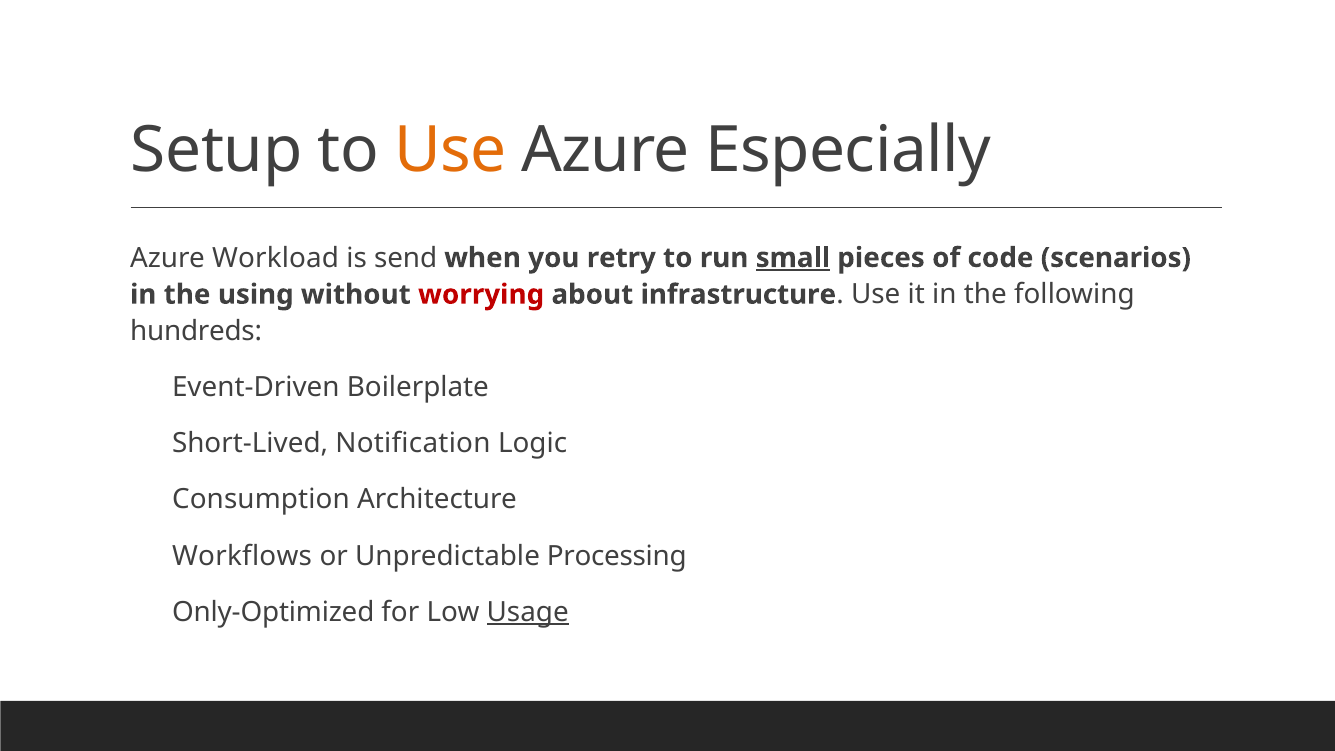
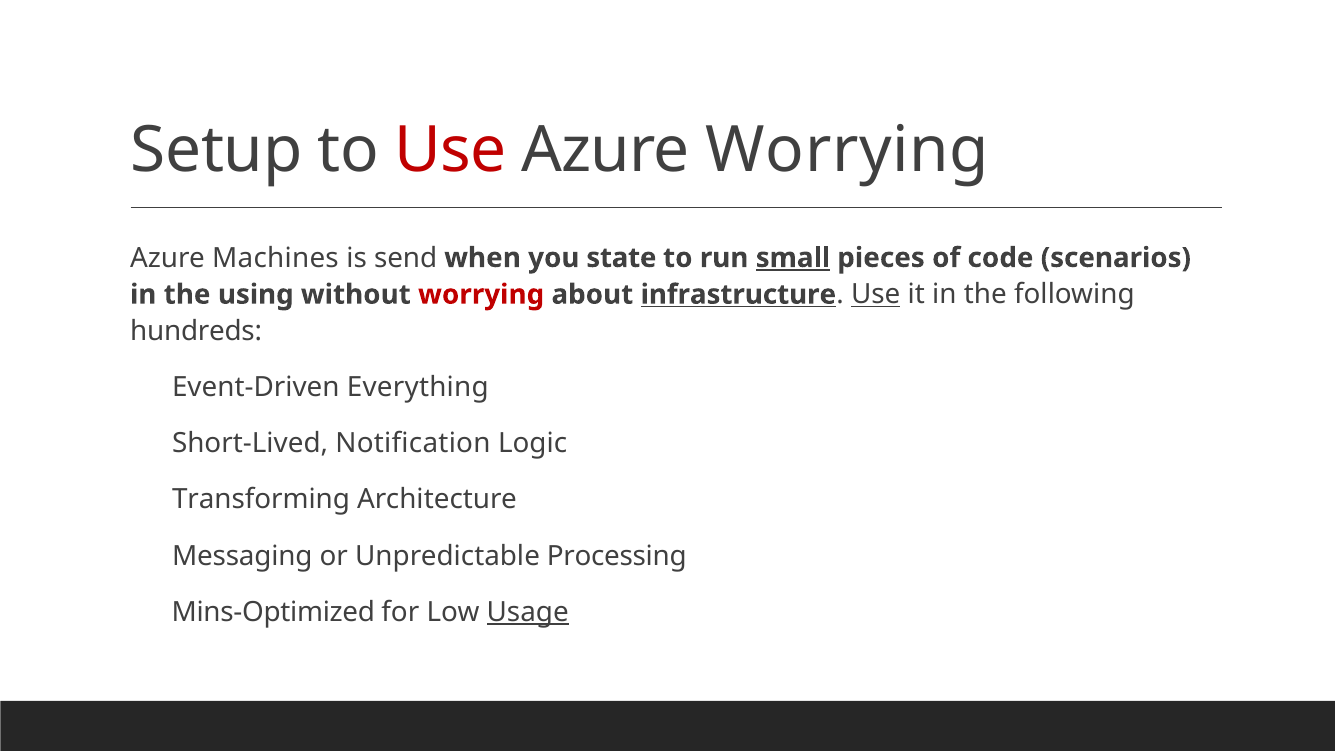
Use colour: orange -> red (450, 150)
Azure Especially: Especially -> Worrying (848, 150)
Workload: Workload -> Machines (275, 258)
retry: retry -> state (621, 258)
infrastructure underline: none -> present (738, 294)
Use underline: none -> present (876, 294)
Boilerplate: Boilerplate -> Everything (418, 387)
Consumption: Consumption -> Transforming (261, 500)
Workflows: Workflows -> Messaging (242, 556)
Only-Optimized: Only-Optimized -> Mins-Optimized (273, 612)
